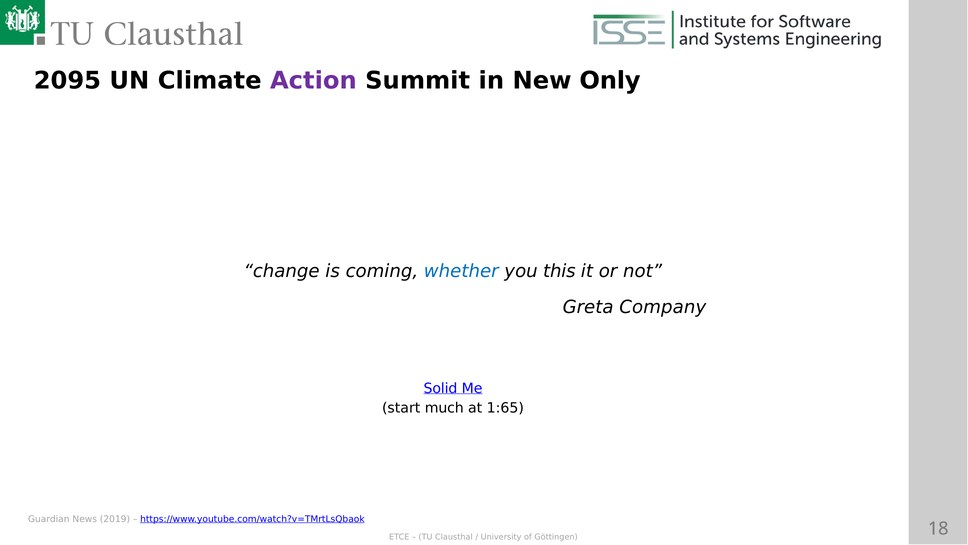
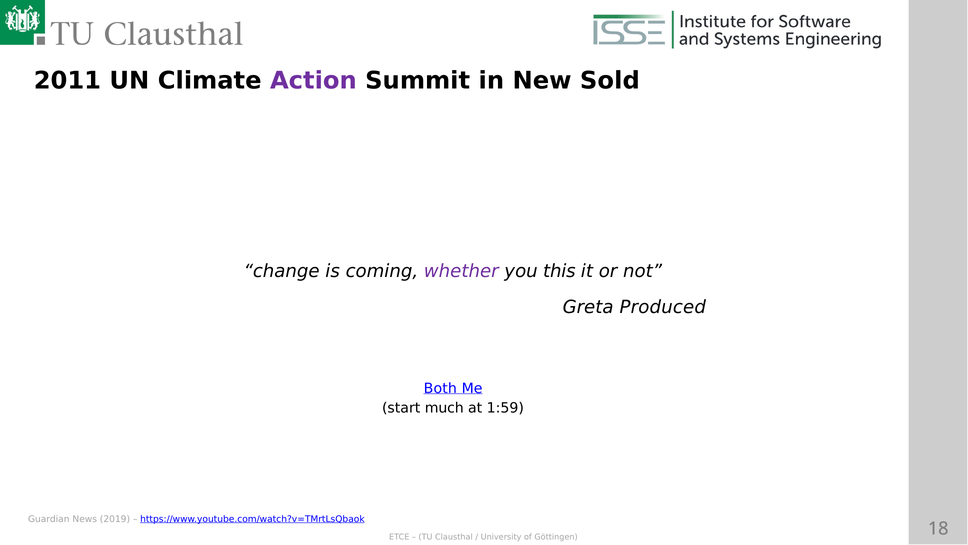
2095: 2095 -> 2011 (67, 81)
Only: Only -> Sold (610, 81)
whether colour: blue -> purple (461, 271)
Company: Company -> Produced (663, 307)
Solid: Solid -> Both (440, 388)
1:65: 1:65 -> 1:59 (505, 408)
